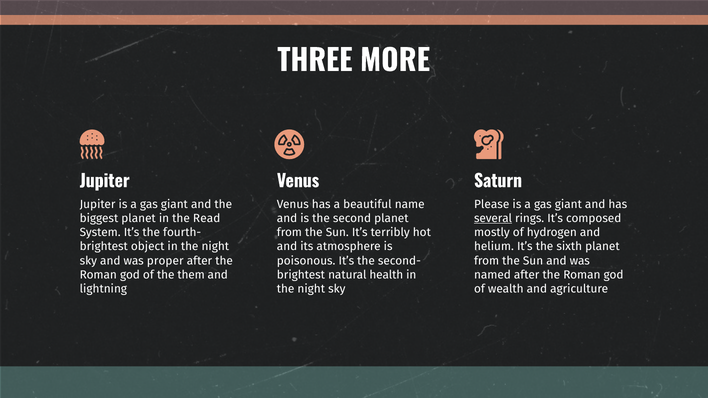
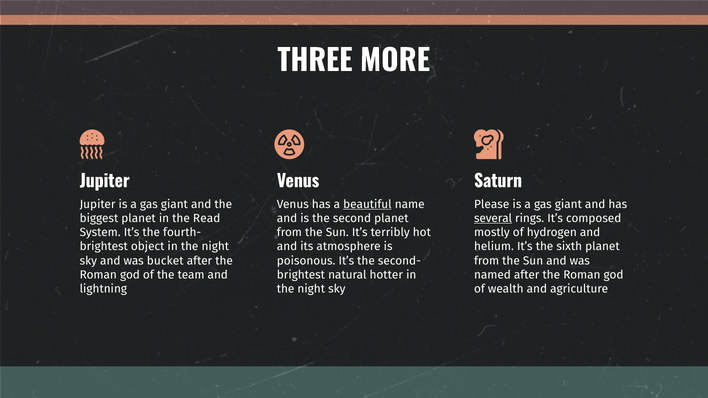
beautiful underline: none -> present (367, 204)
proper: proper -> bucket (165, 261)
them: them -> team (191, 275)
health: health -> hotter (386, 275)
